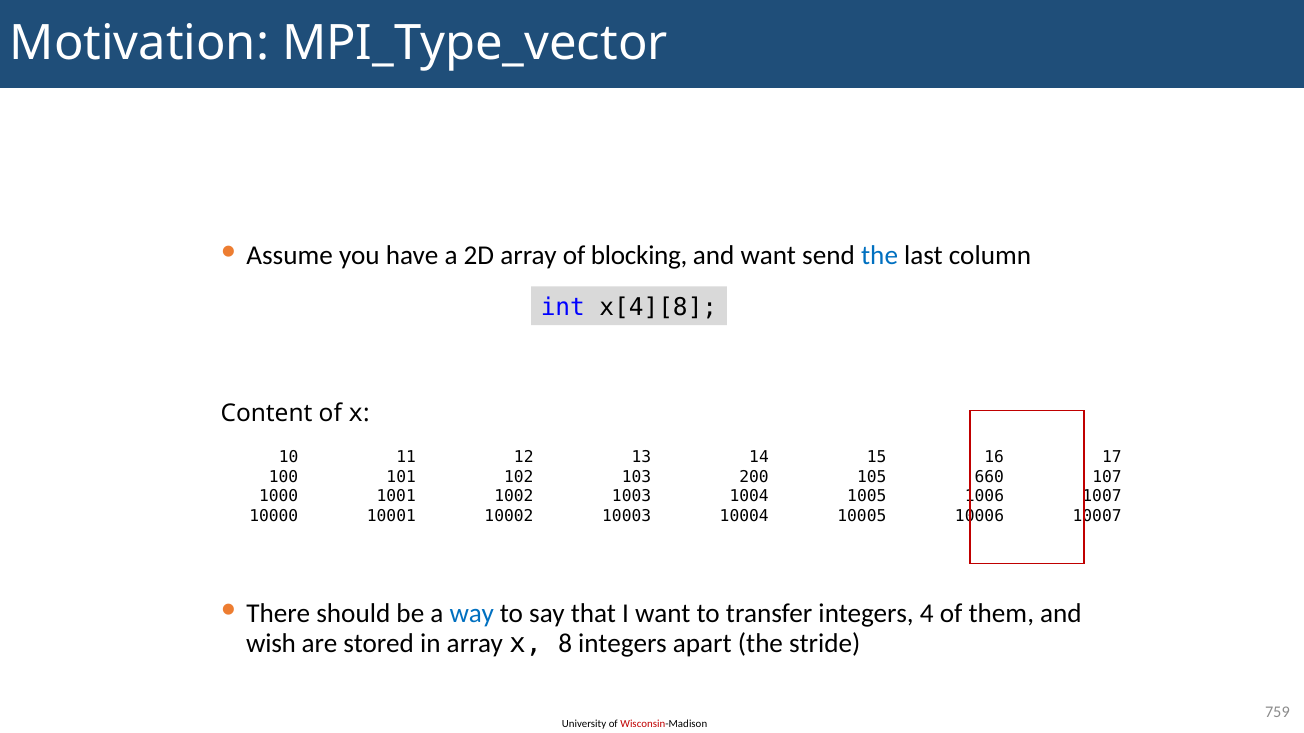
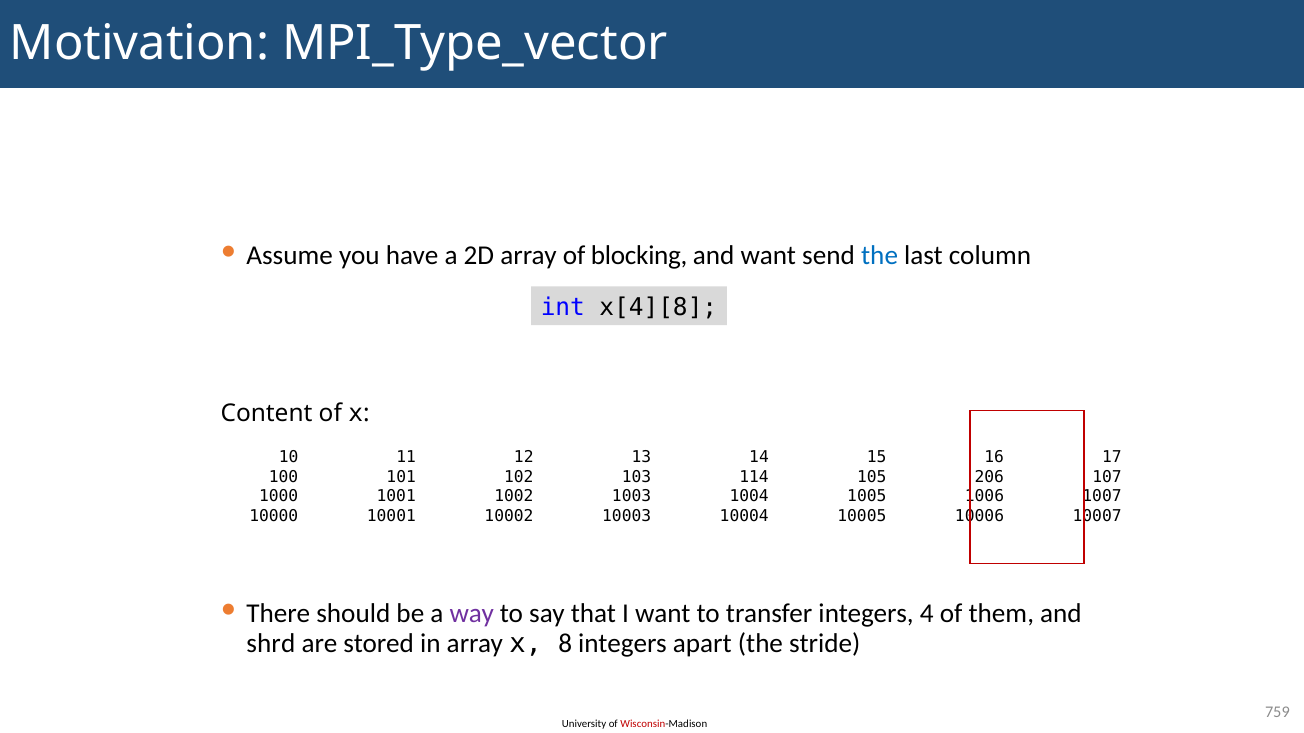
200: 200 -> 114 (754, 477)
660: 660 -> 206 (989, 477)
way colour: blue -> purple (472, 614)
wish: wish -> shrd (271, 644)
